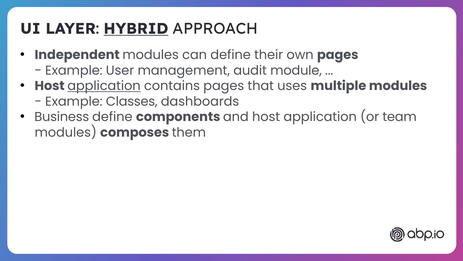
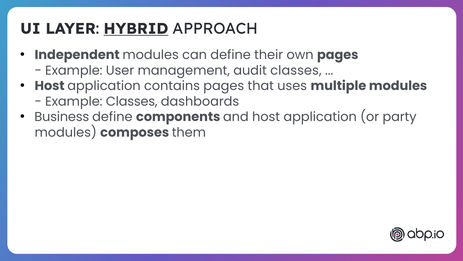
audit module: module -> classes (296, 70)
application underline: present -> none (104, 86)
team: team -> party (400, 117)
